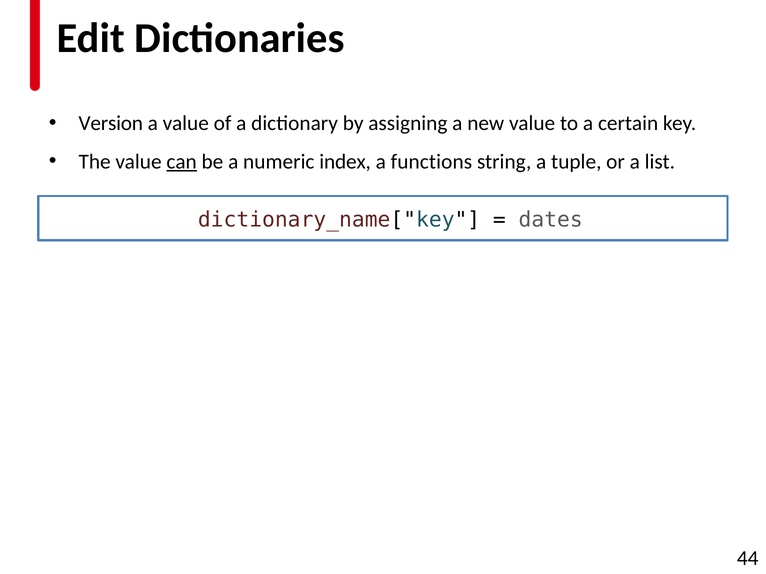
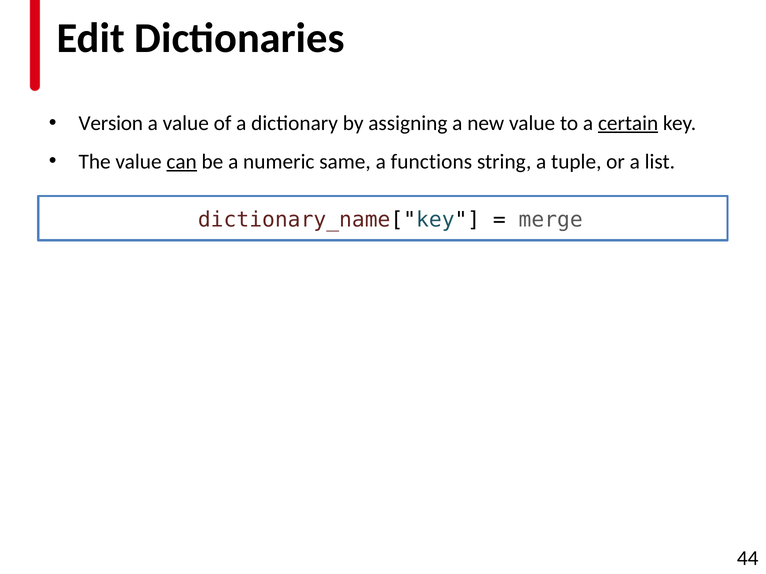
certain underline: none -> present (628, 123)
index: index -> same (345, 162)
dates: dates -> merge (551, 220)
